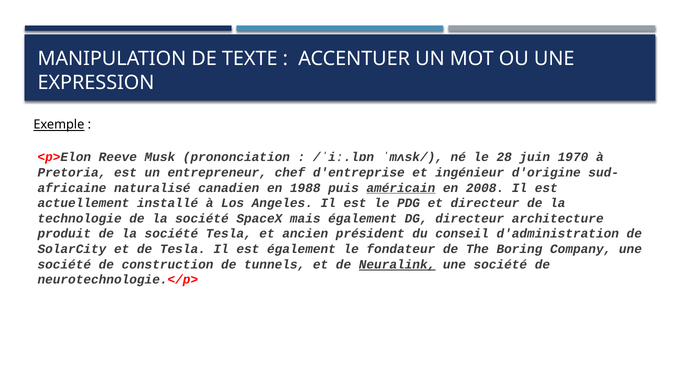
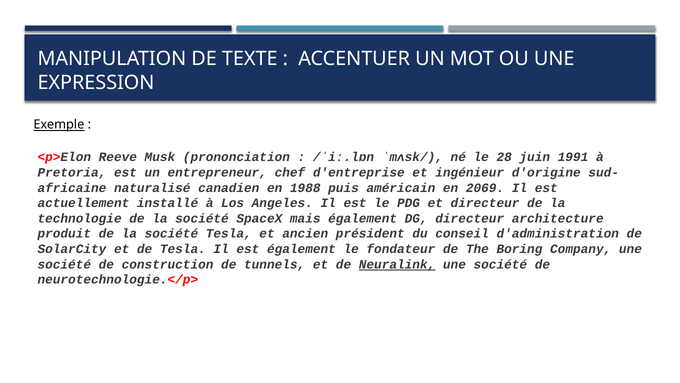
1970: 1970 -> 1991 (573, 157)
américain underline: present -> none (401, 188)
2008: 2008 -> 2069 (485, 188)
